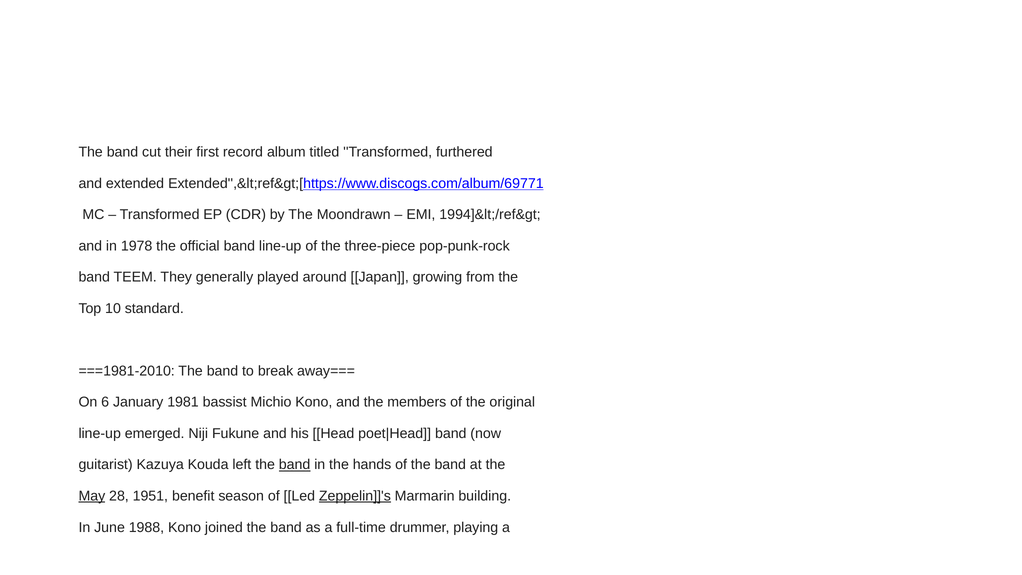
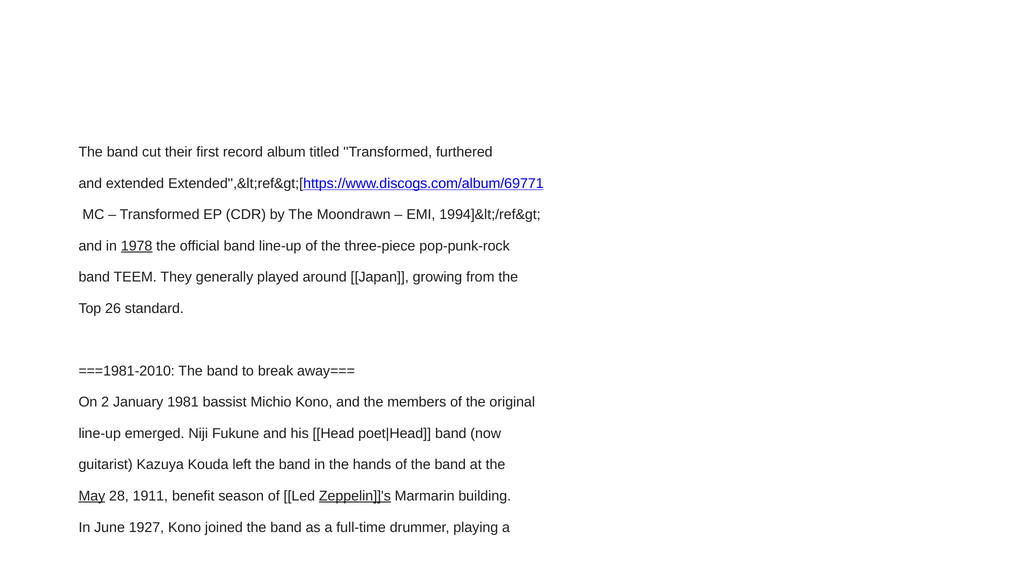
1978 underline: none -> present (137, 246)
10: 10 -> 26 (113, 308)
6: 6 -> 2 (105, 402)
band underline: present -> none (295, 465)
1951: 1951 -> 1911 (150, 496)
1988: 1988 -> 1927 (146, 527)
